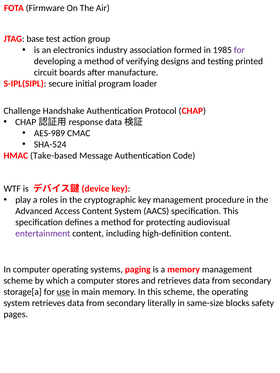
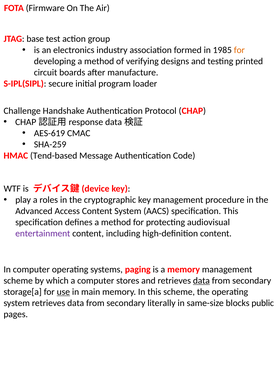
for colour: purple -> orange (239, 50)
AES-989: AES-989 -> AES-619 (49, 133)
SHA-524: SHA-524 -> SHA-259 (50, 145)
Take-based: Take-based -> Tend-based (54, 156)
data underline: none -> present (201, 281)
safety: safety -> public (263, 303)
